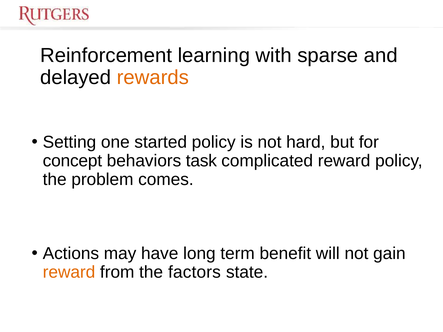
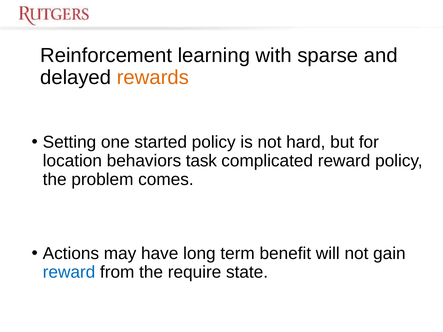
concept: concept -> location (72, 161)
reward colour: orange -> blue (69, 272)
factors: factors -> require (195, 272)
